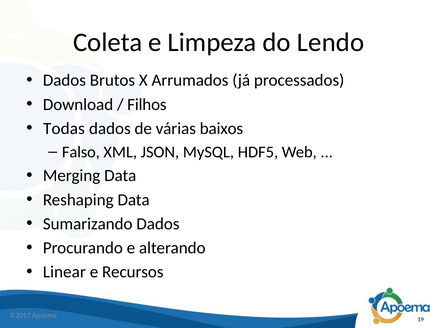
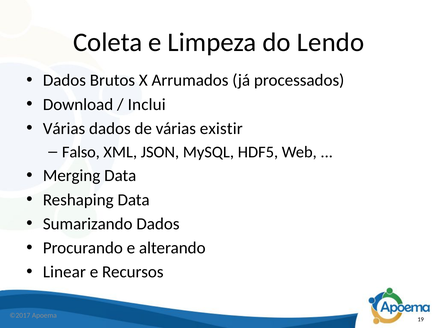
Filhos: Filhos -> Inclui (147, 105)
Todas: Todas -> Várias (64, 129)
baixos: baixos -> existir (221, 129)
